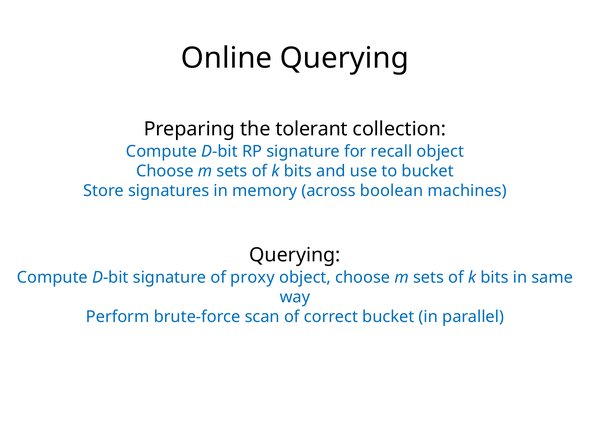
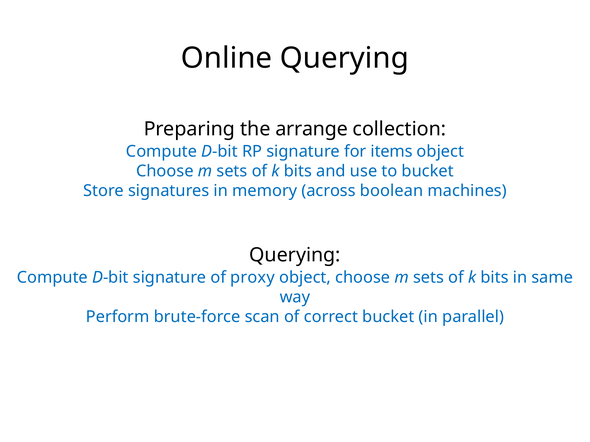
tolerant: tolerant -> arrange (312, 129)
recall: recall -> items (392, 152)
